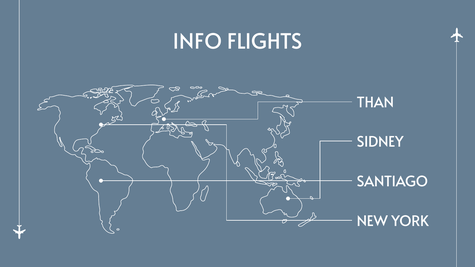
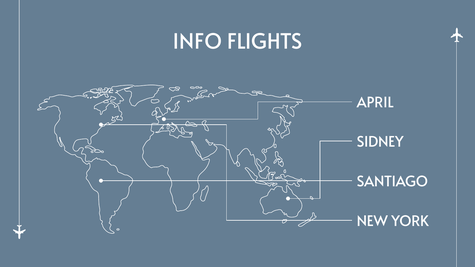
THAN: THAN -> APRIL (375, 103)
